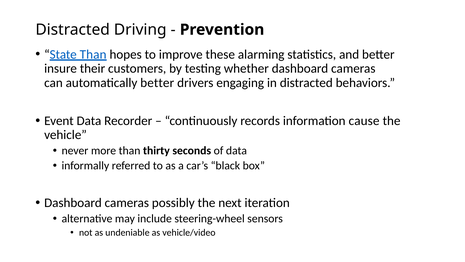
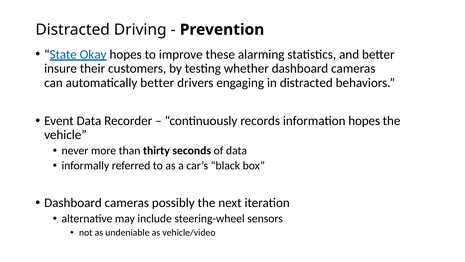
State Than: Than -> Okay (93, 54)
information cause: cause -> hopes (364, 121)
